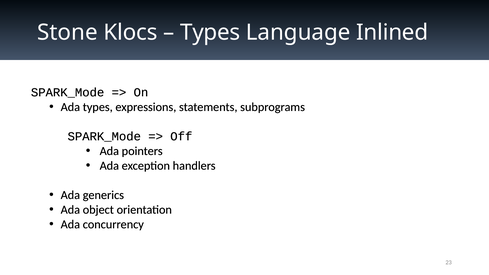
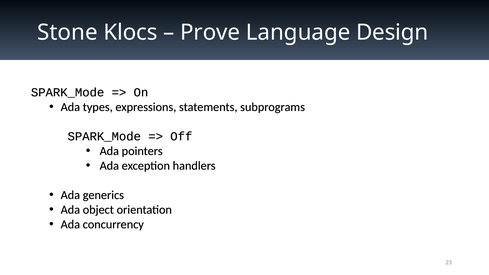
Types: Types -> Prove (210, 32)
Inlined: Inlined -> Design (392, 32)
